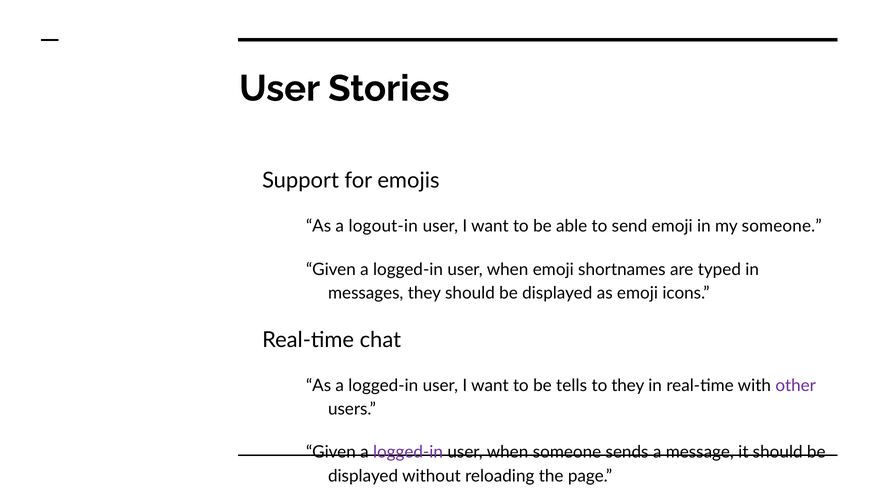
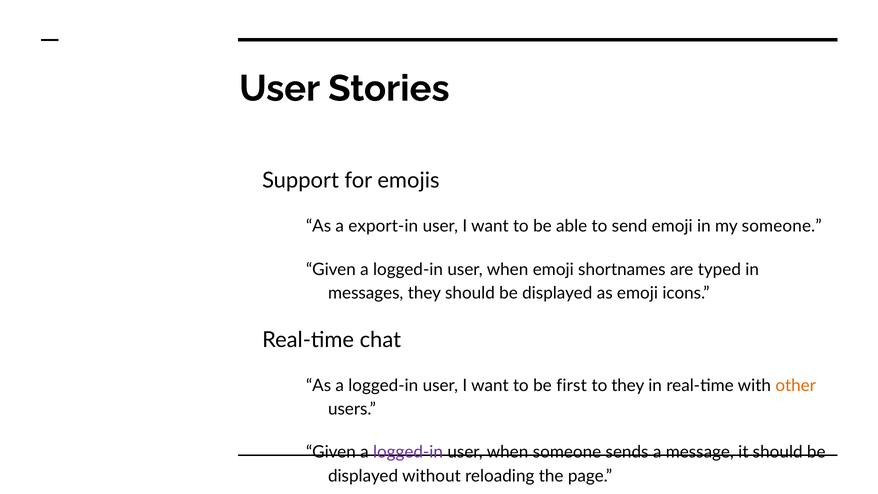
logout-in: logout-in -> export-in (383, 226)
tells: tells -> first (572, 386)
other colour: purple -> orange (796, 386)
